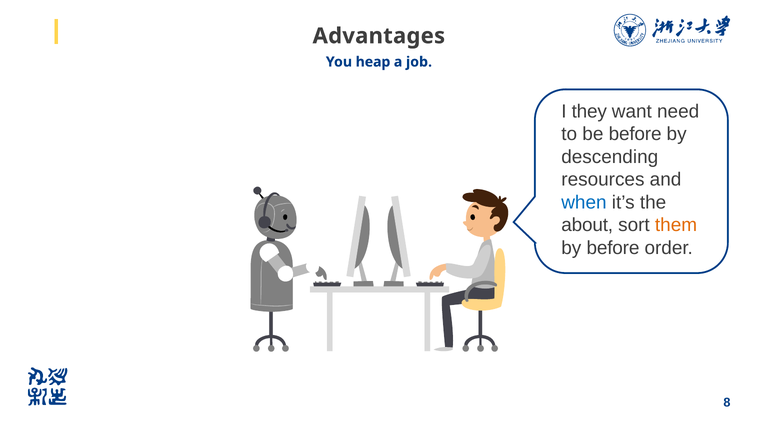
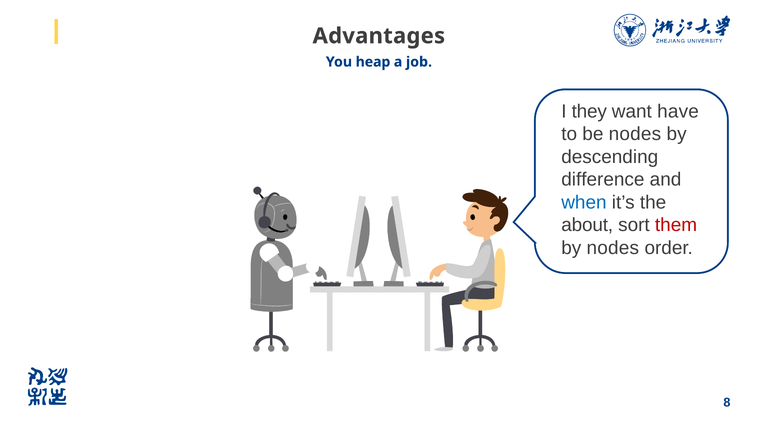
need: need -> have (678, 111)
be before: before -> nodes (635, 134)
resources: resources -> difference (603, 179)
them colour: orange -> red (676, 225)
by before: before -> nodes (613, 248)
